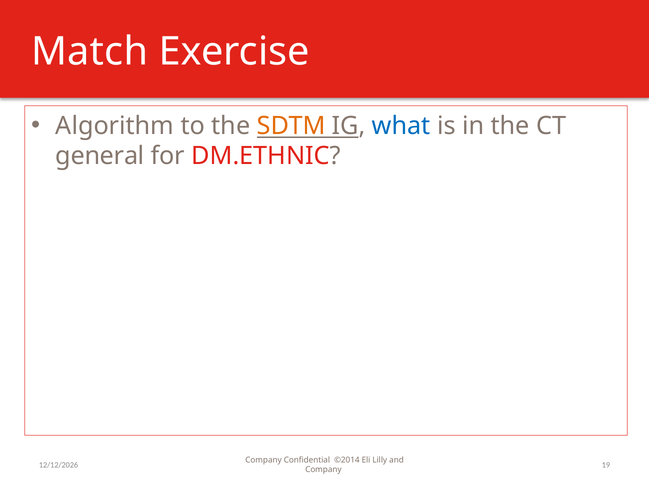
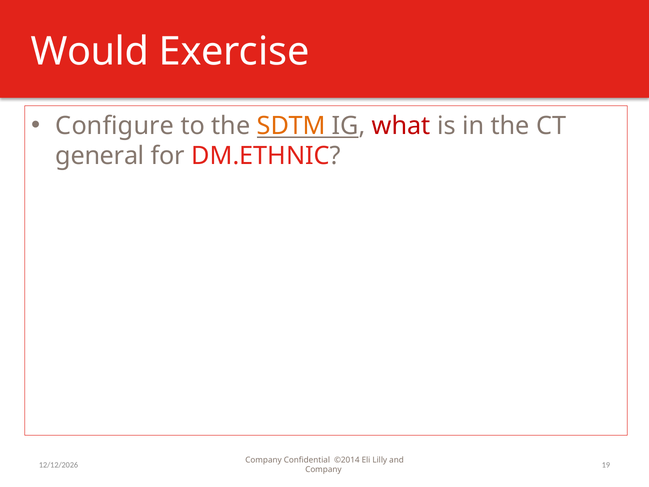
Match: Match -> Would (90, 52)
Algorithm: Algorithm -> Configure (115, 126)
what colour: blue -> red (401, 126)
